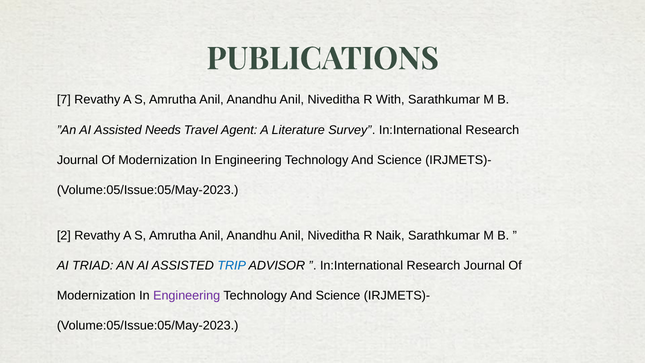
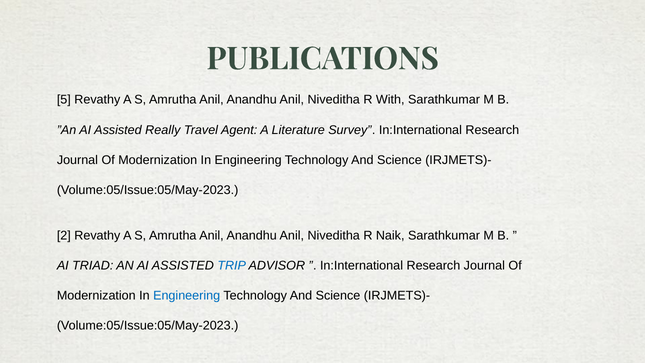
7: 7 -> 5 (64, 100)
Needs: Needs -> Really (163, 130)
Engineering colour: purple -> blue (187, 295)
